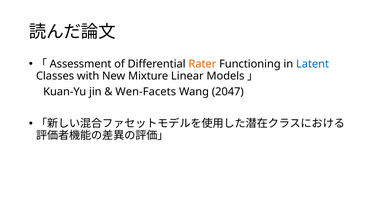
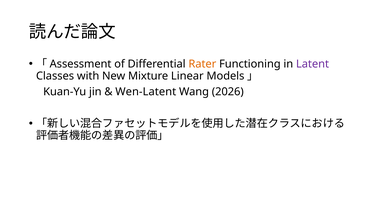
Latent colour: blue -> purple (313, 64)
Wen-Facets: Wen-Facets -> Wen-Latent (146, 92)
2047: 2047 -> 2026 (228, 92)
